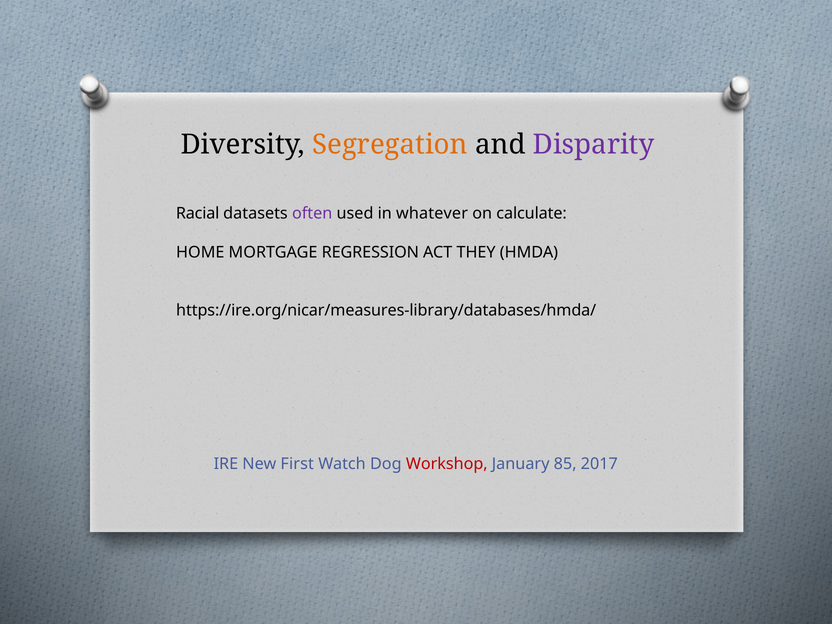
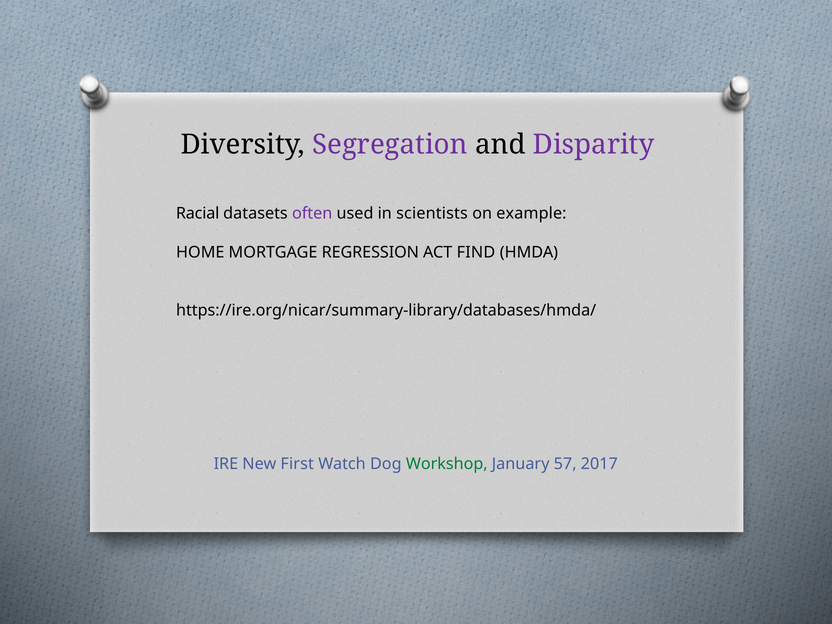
Segregation colour: orange -> purple (390, 144)
whatever: whatever -> scientists (432, 213)
calculate: calculate -> example (531, 213)
THEY: THEY -> FIND (476, 252)
https://ire.org/nicar/measures-library/databases/hmda/: https://ire.org/nicar/measures-library/databases/hmda/ -> https://ire.org/nicar/summary-library/databases/hmda/ (386, 311)
Workshop colour: red -> green (447, 464)
85: 85 -> 57 (565, 464)
